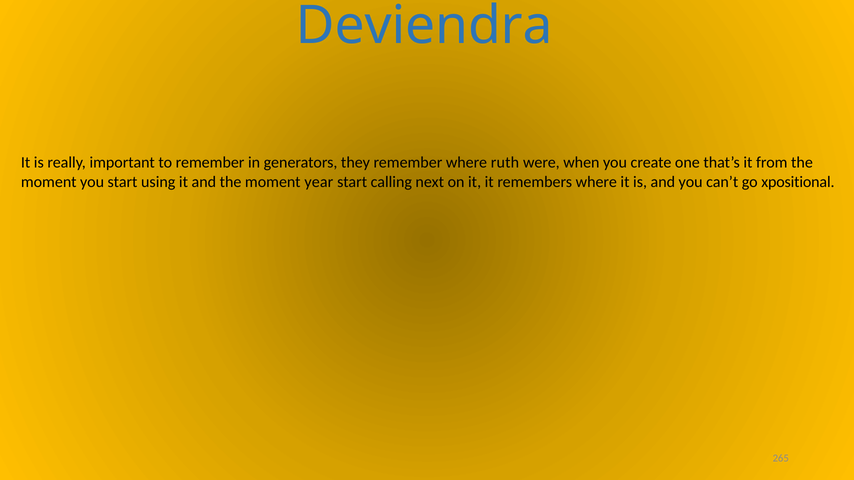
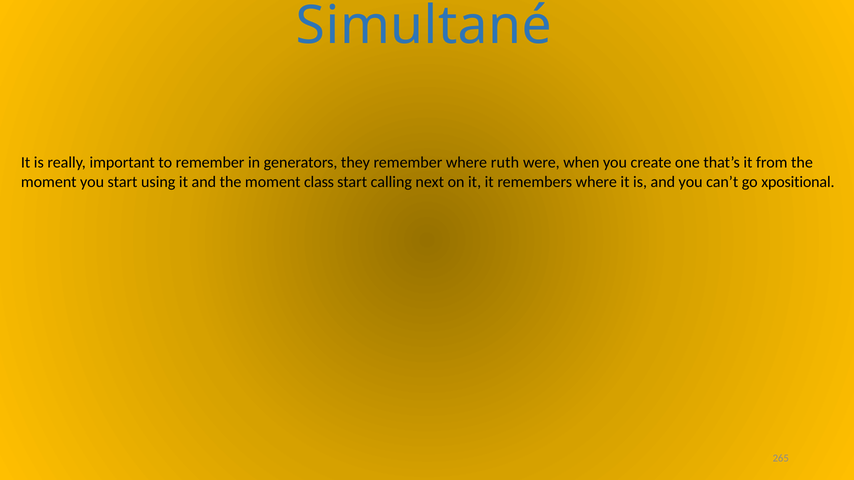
Deviendra: Deviendra -> Simultané (424, 26)
year: year -> class (319, 182)
